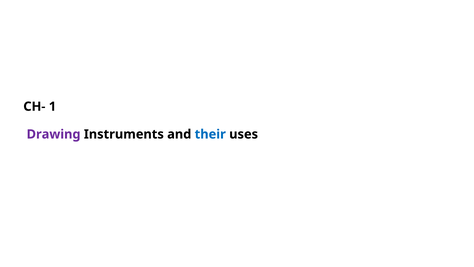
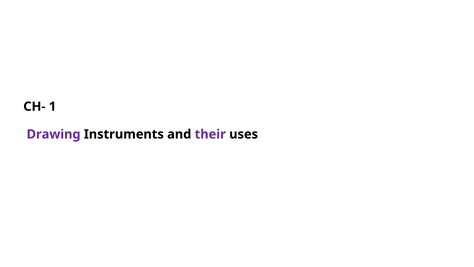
their colour: blue -> purple (210, 134)
